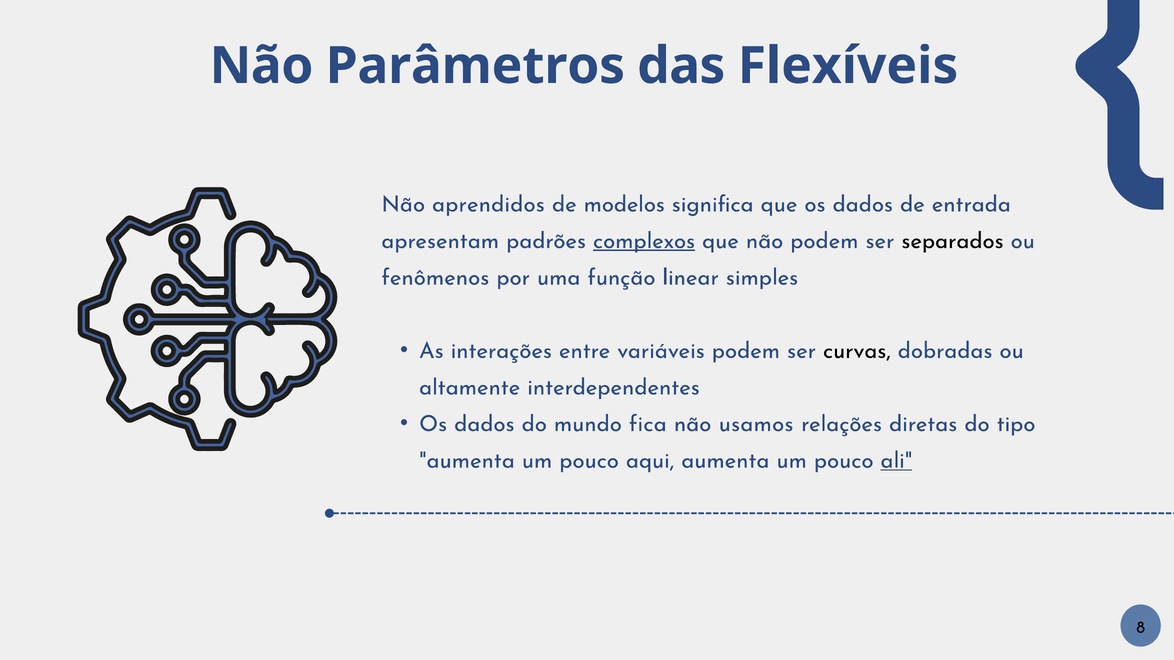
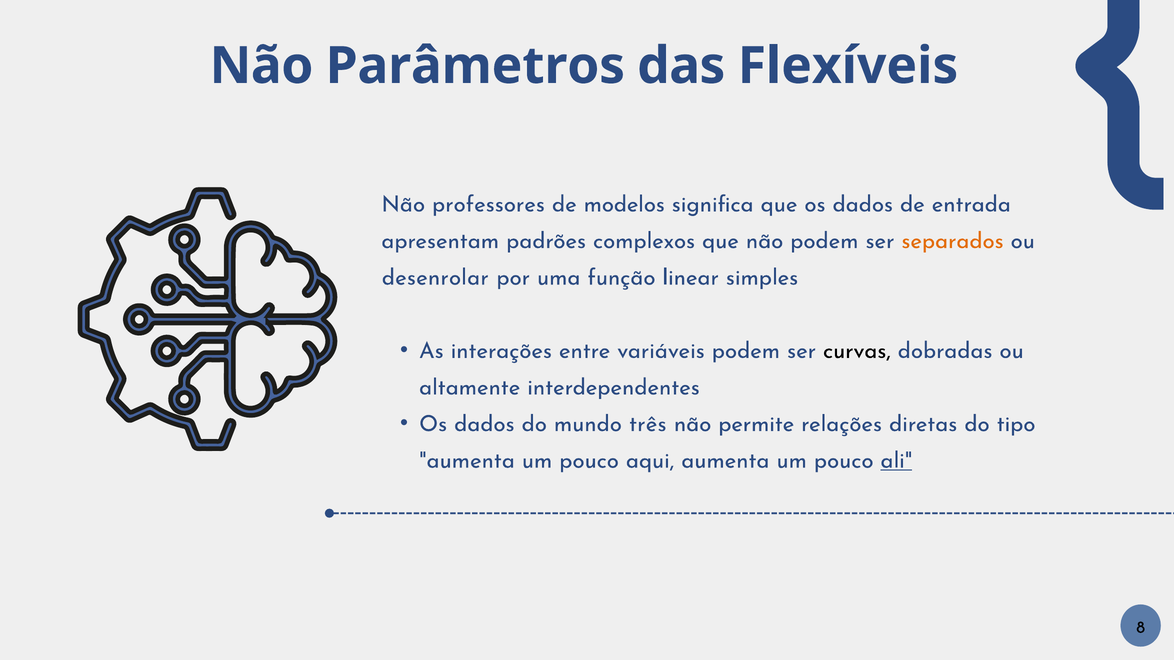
aprendidos: aprendidos -> professores (488, 204)
complexos underline: present -> none (644, 241)
separados colour: black -> orange (953, 241)
fenômenos: fenômenos -> desenrolar (435, 278)
fica: fica -> três (648, 424)
usamos: usamos -> permite (756, 424)
